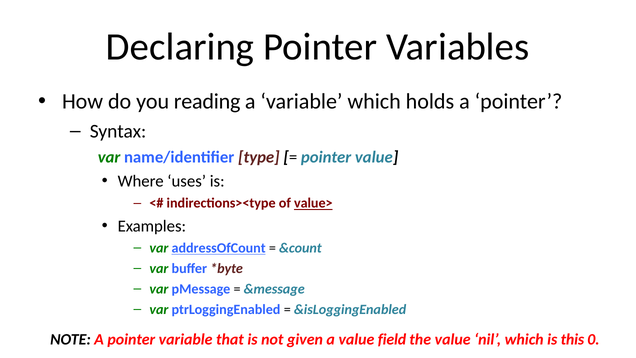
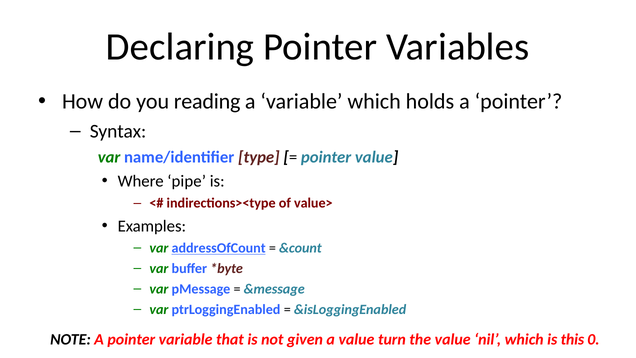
uses: uses -> pipe (187, 181)
value> underline: present -> none (313, 203)
field: field -> turn (392, 339)
